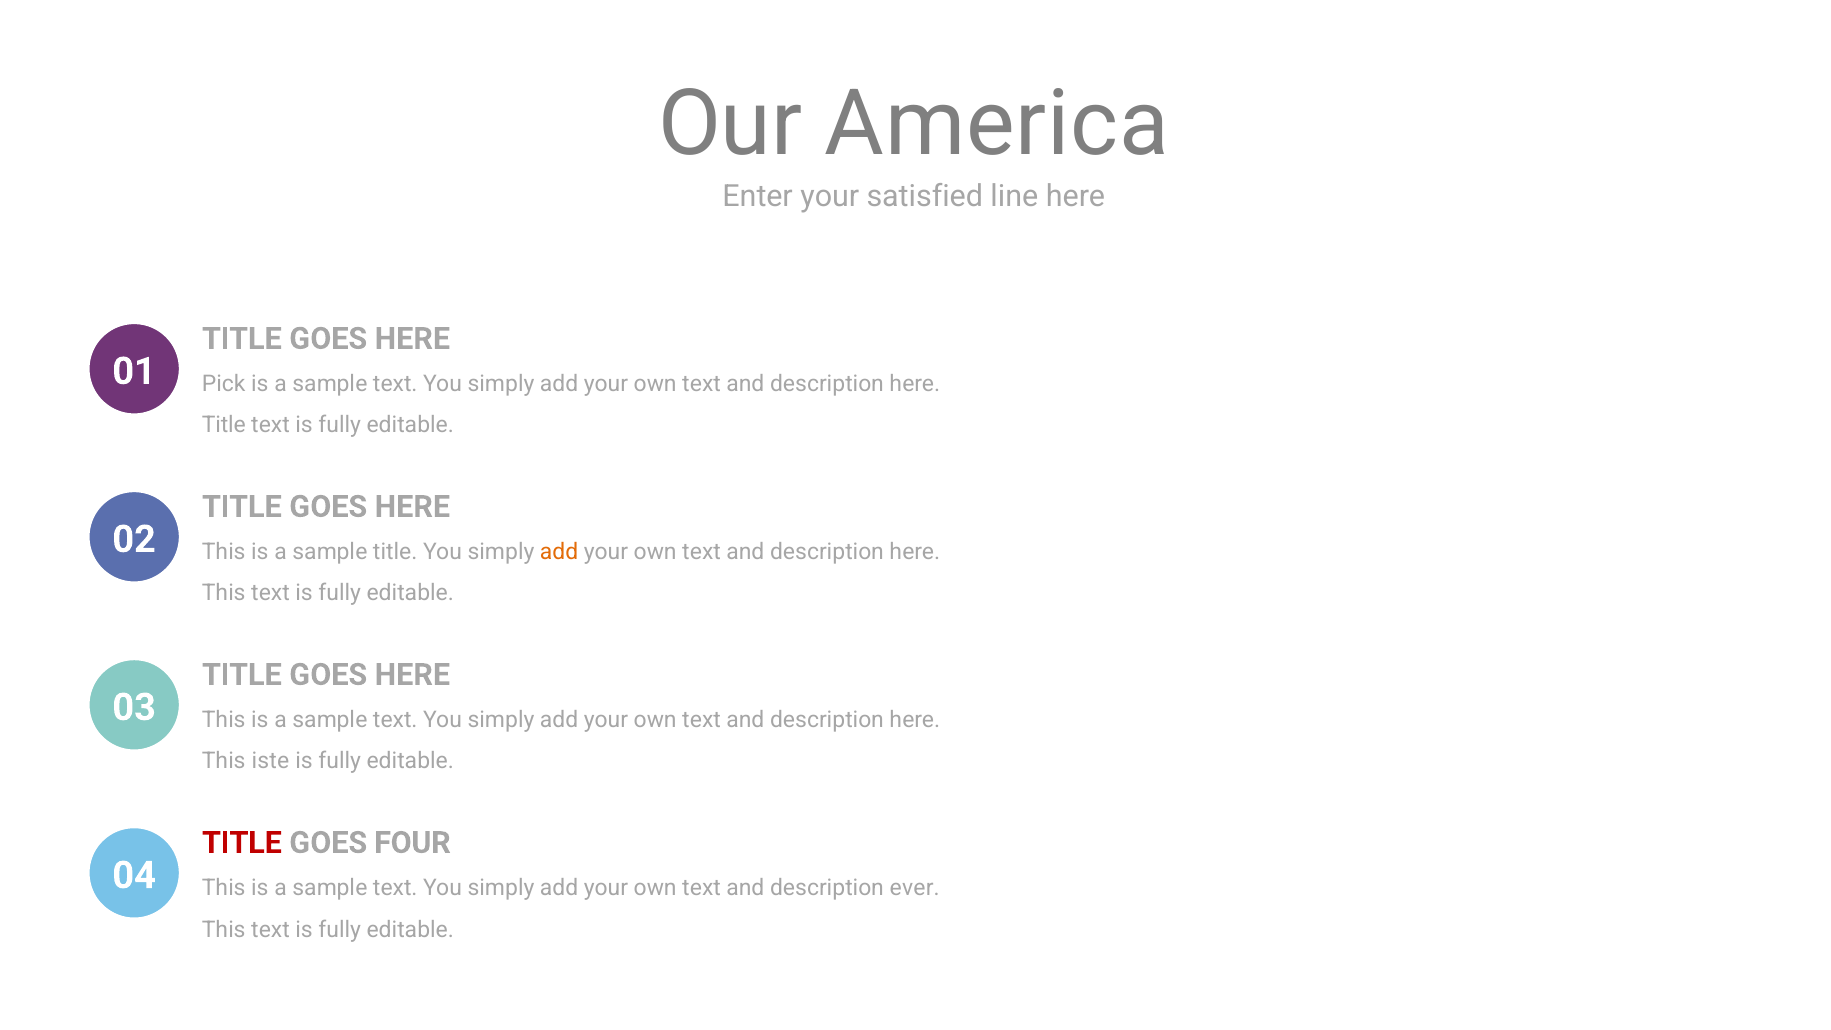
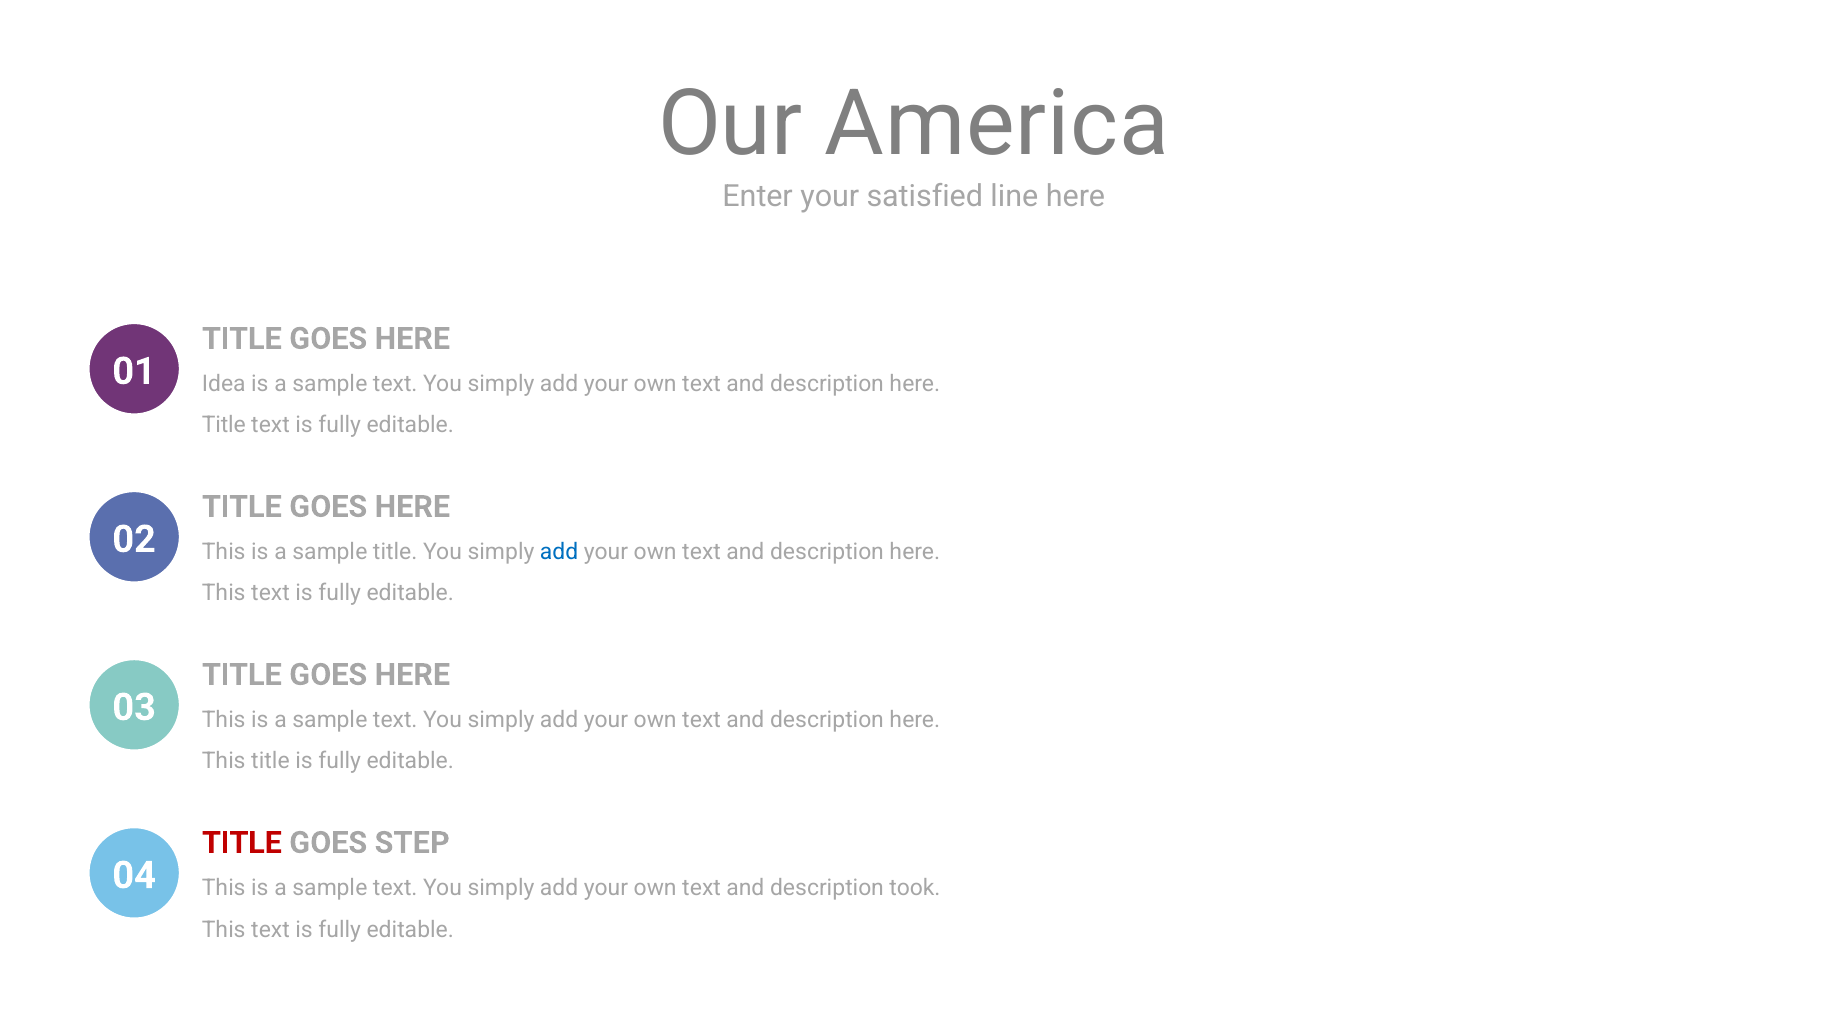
Pick: Pick -> Idea (224, 384)
add colour: orange -> blue (559, 552)
This iste: iste -> title (270, 761)
FOUR: FOUR -> STEP (412, 843)
ever: ever -> took (915, 888)
